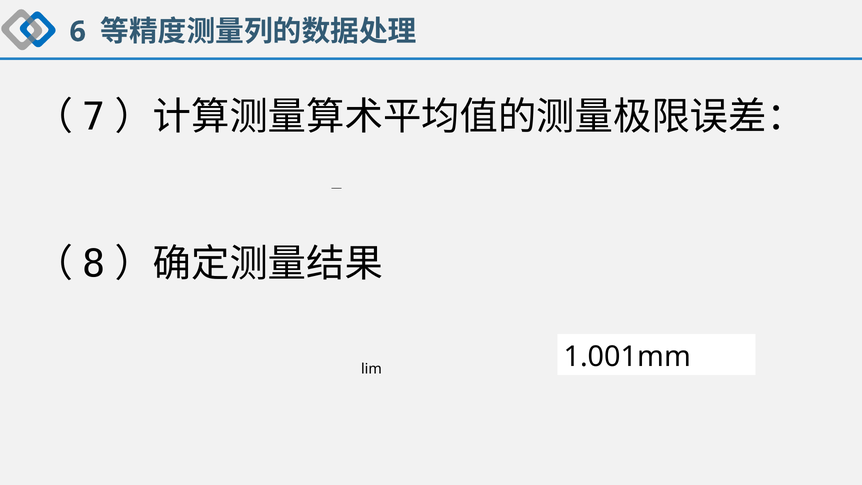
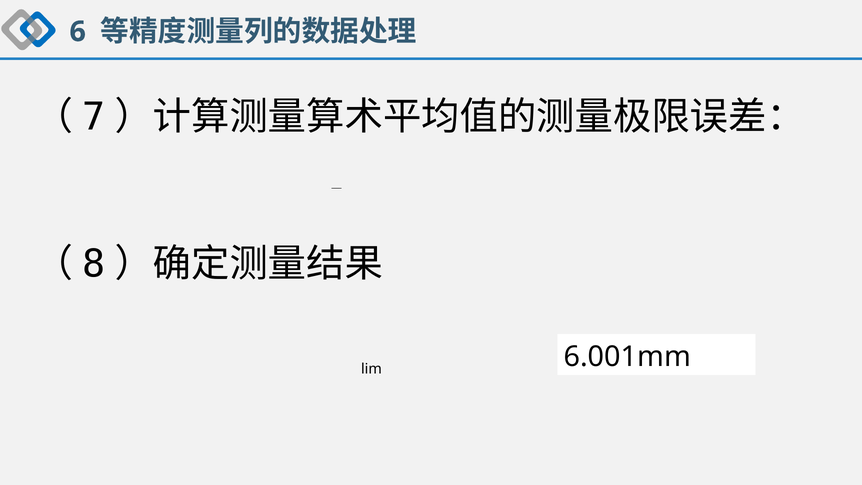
1.001mm: 1.001mm -> 6.001mm (627, 356)
